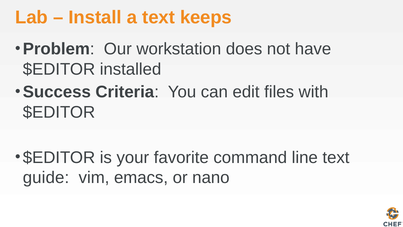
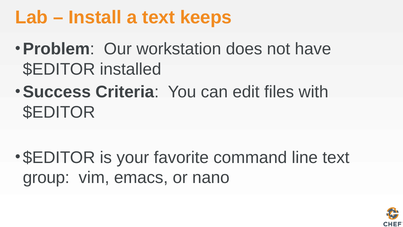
guide: guide -> group (46, 177)
